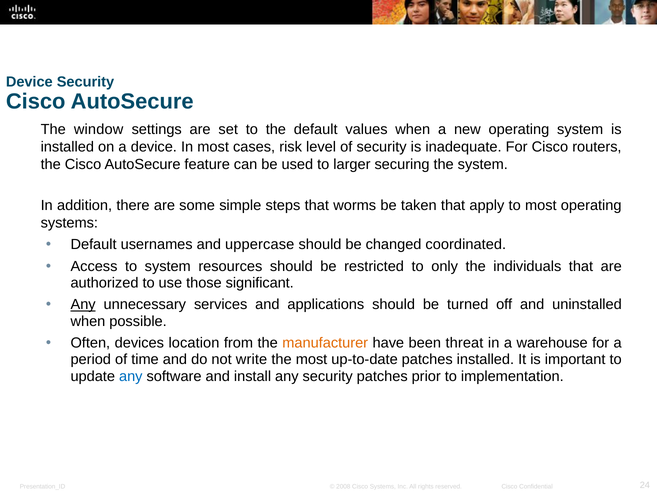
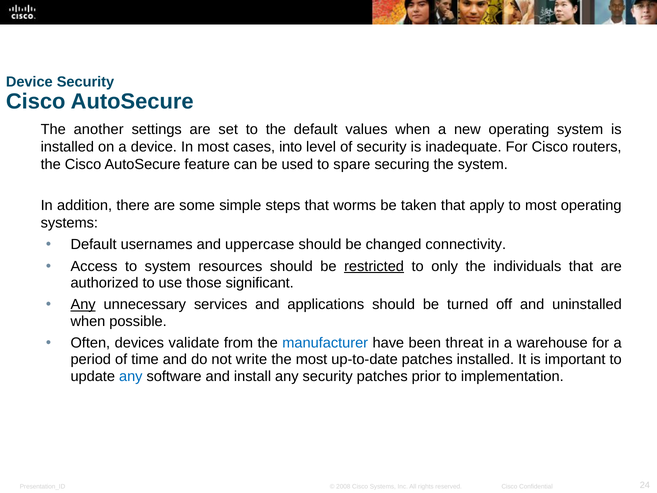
window: window -> another (99, 130)
risk: risk -> into (291, 147)
larger: larger -> spare (352, 165)
coordinated: coordinated -> connectivity (466, 244)
restricted underline: none -> present (374, 266)
location: location -> validate (194, 343)
manufacturer colour: orange -> blue (325, 343)
